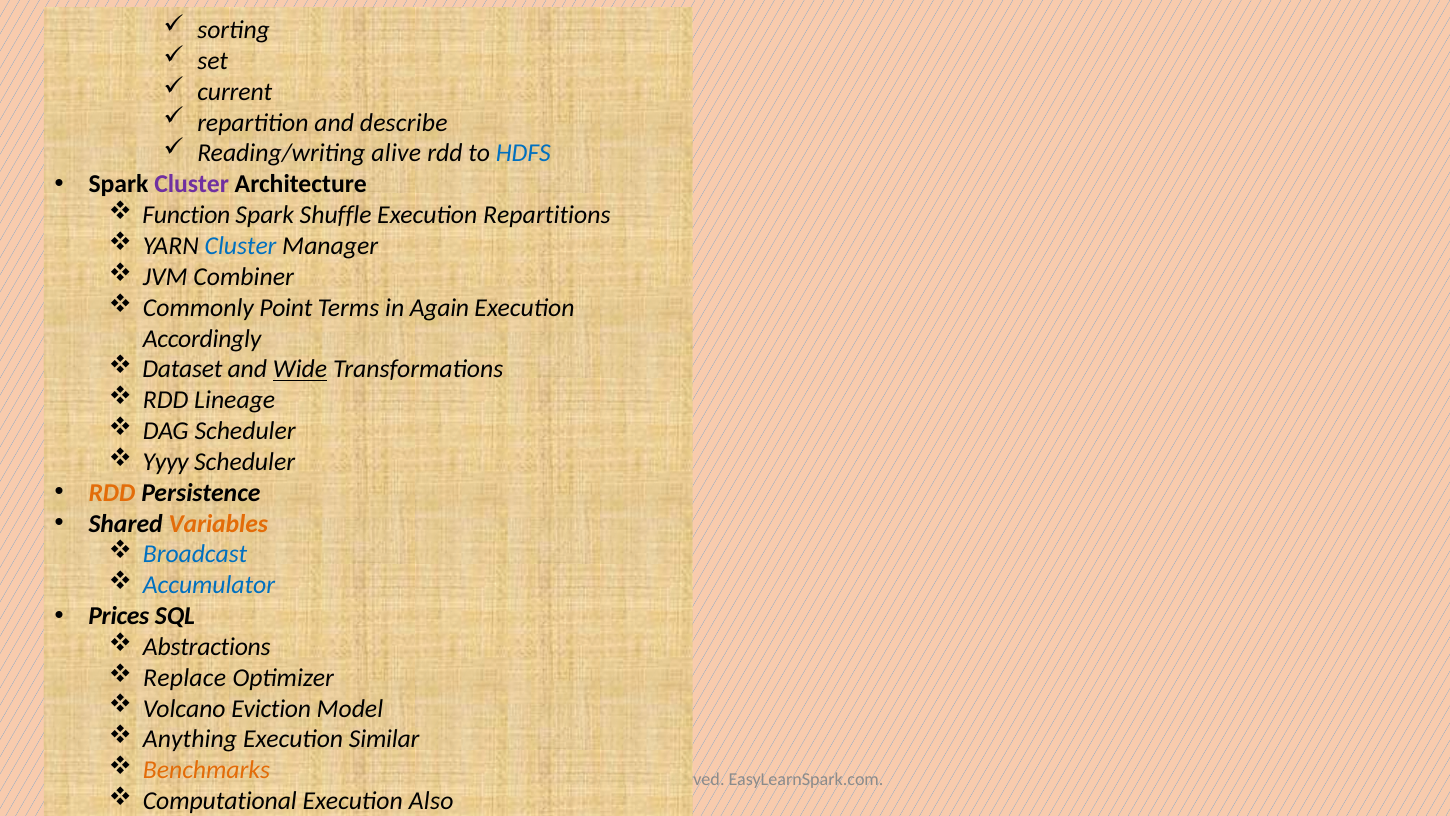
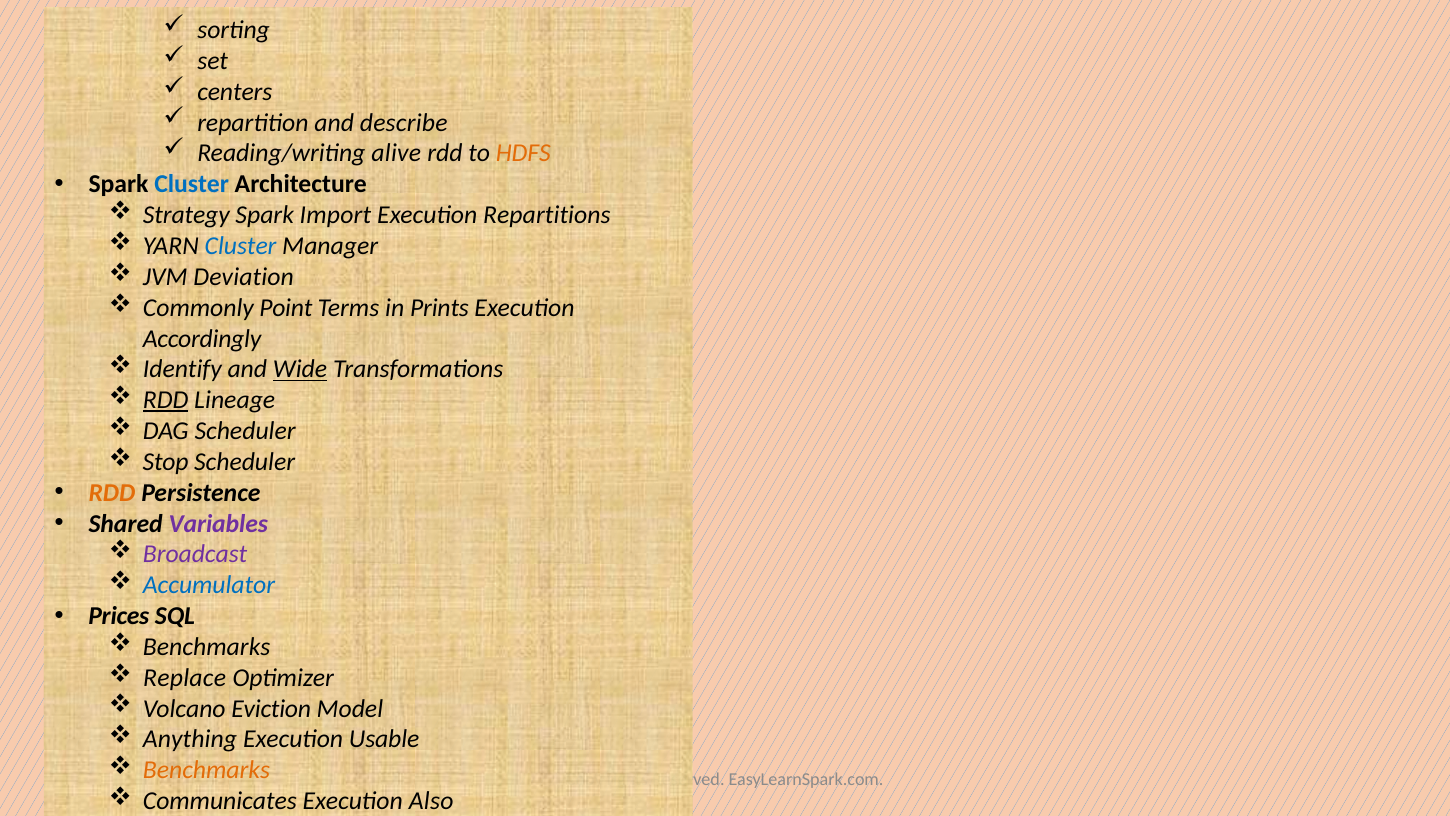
current: current -> centers (235, 92)
HDFS colour: blue -> orange (523, 153)
Cluster colour: purple -> blue (192, 184)
Function: Function -> Strategy (186, 215)
Shuffle: Shuffle -> Import (336, 215)
Combiner: Combiner -> Deviation (244, 277)
Again: Again -> Prints (440, 308)
Dataset: Dataset -> Identify (182, 369)
RDD underline: none -> present (166, 400)
Yyyy: Yyyy -> Stop (166, 462)
Variables colour: orange -> purple (218, 523)
Broadcast colour: blue -> purple (195, 554)
Abstractions: Abstractions -> Benchmarks (207, 647)
Similar: Similar -> Usable (384, 739)
Computational: Computational -> Communicates (220, 801)
